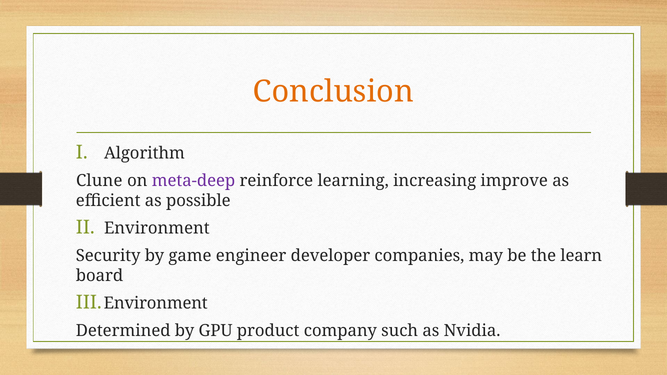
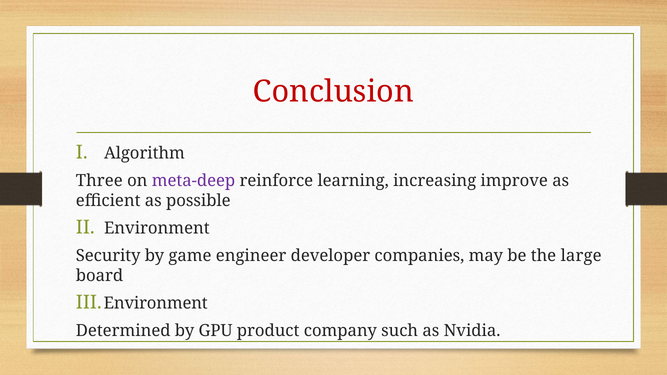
Conclusion colour: orange -> red (333, 92)
Clune: Clune -> Three (99, 181)
learn: learn -> large (581, 256)
